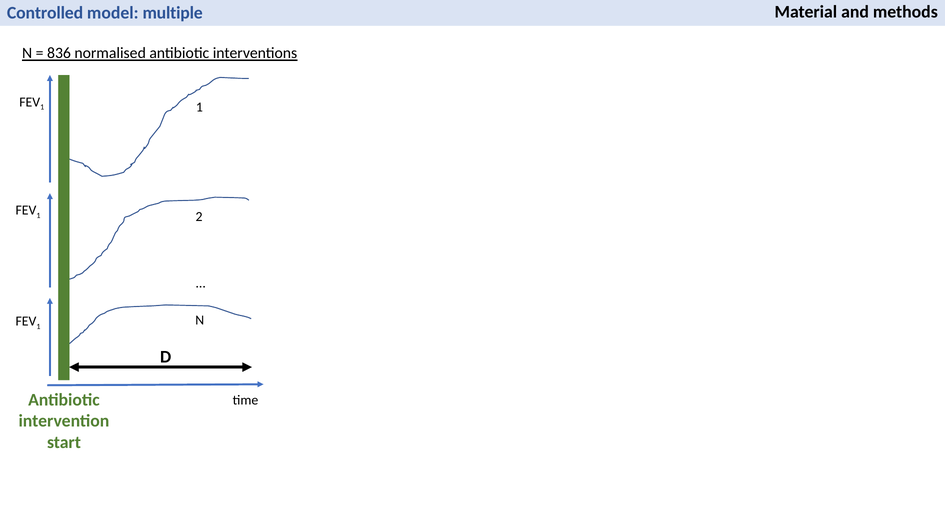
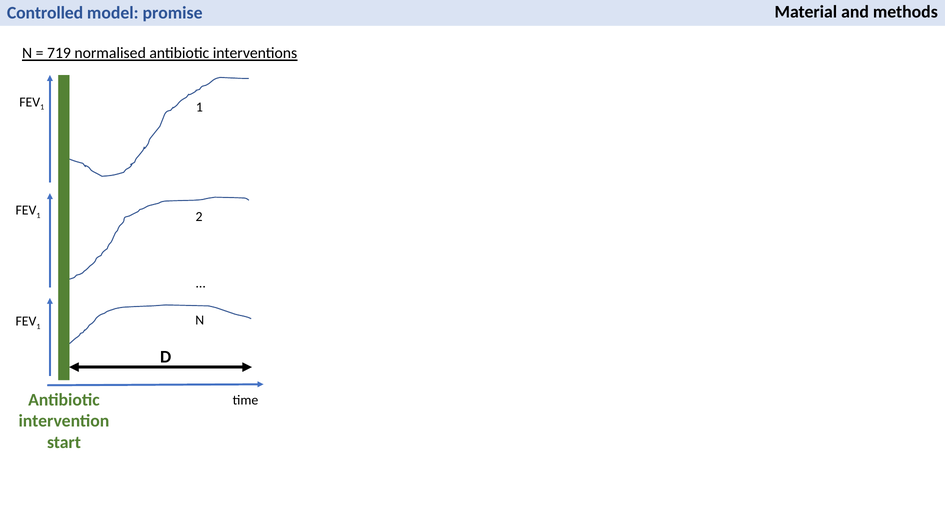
multiple: multiple -> promise (173, 13)
836: 836 -> 719 (59, 53)
